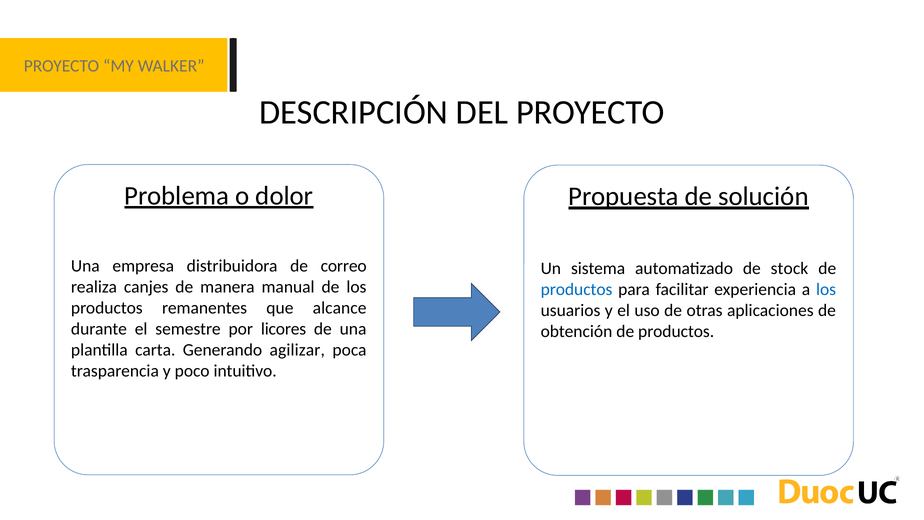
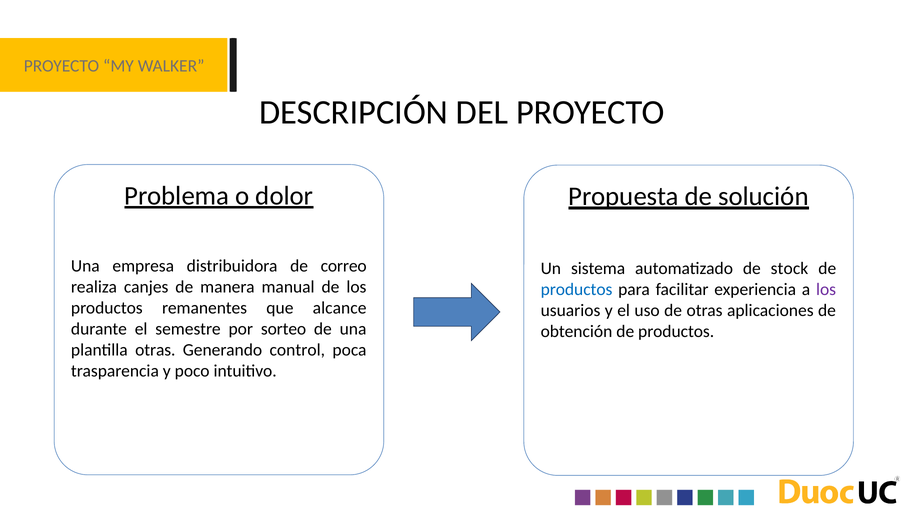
los colour: blue -> purple (826, 289)
licores: licores -> sorteo (284, 329)
plantilla carta: carta -> otras (155, 350)
agilizar: agilizar -> control (297, 350)
